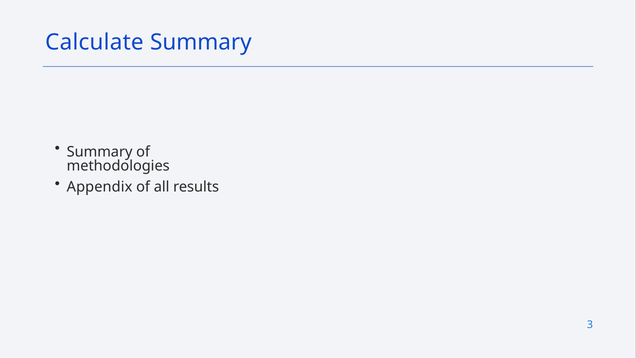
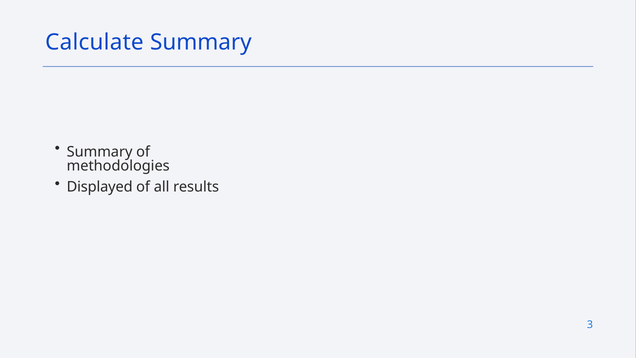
Appendix: Appendix -> Displayed (100, 187)
